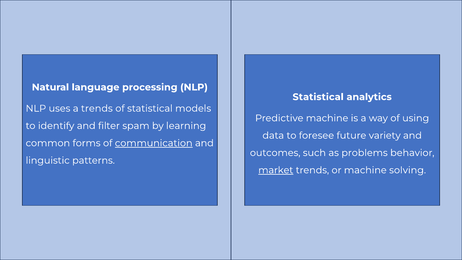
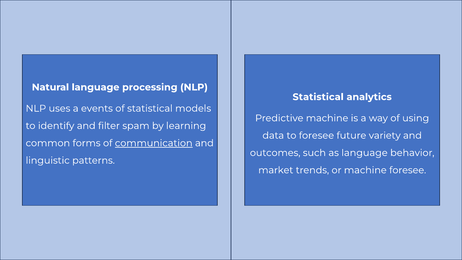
a trends: trends -> events (97, 108)
as problems: problems -> language (365, 153)
market underline: present -> none (276, 170)
machine solving: solving -> foresee (408, 170)
